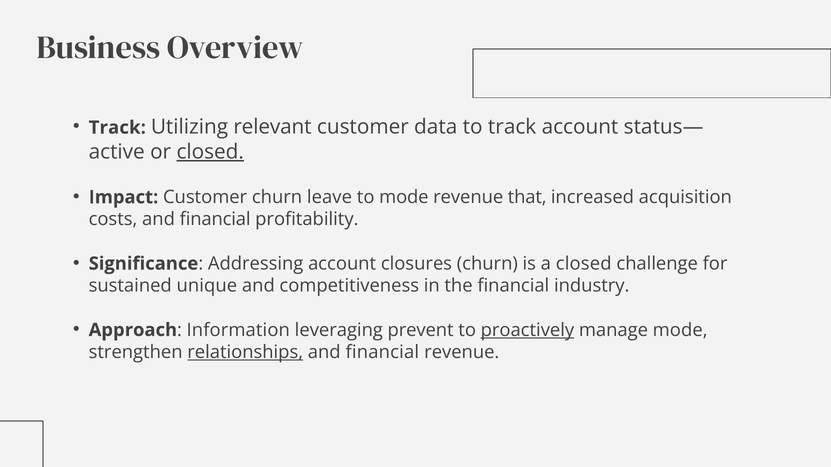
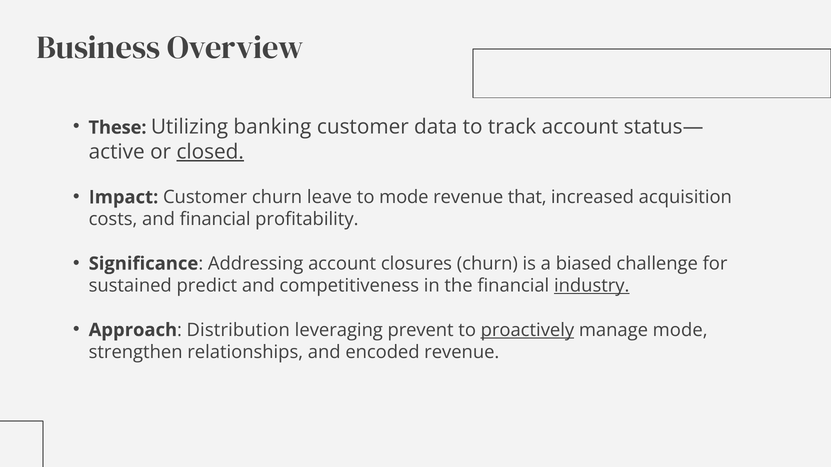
Track: Track -> These (117, 128)
relevant: relevant -> banking (272, 127)
a closed: closed -> biased (584, 264)
unique: unique -> predict (207, 286)
industry underline: none -> present (592, 286)
Information: Information -> Distribution (238, 330)
relationships underline: present -> none (245, 352)
financial: financial -> encoded (382, 352)
